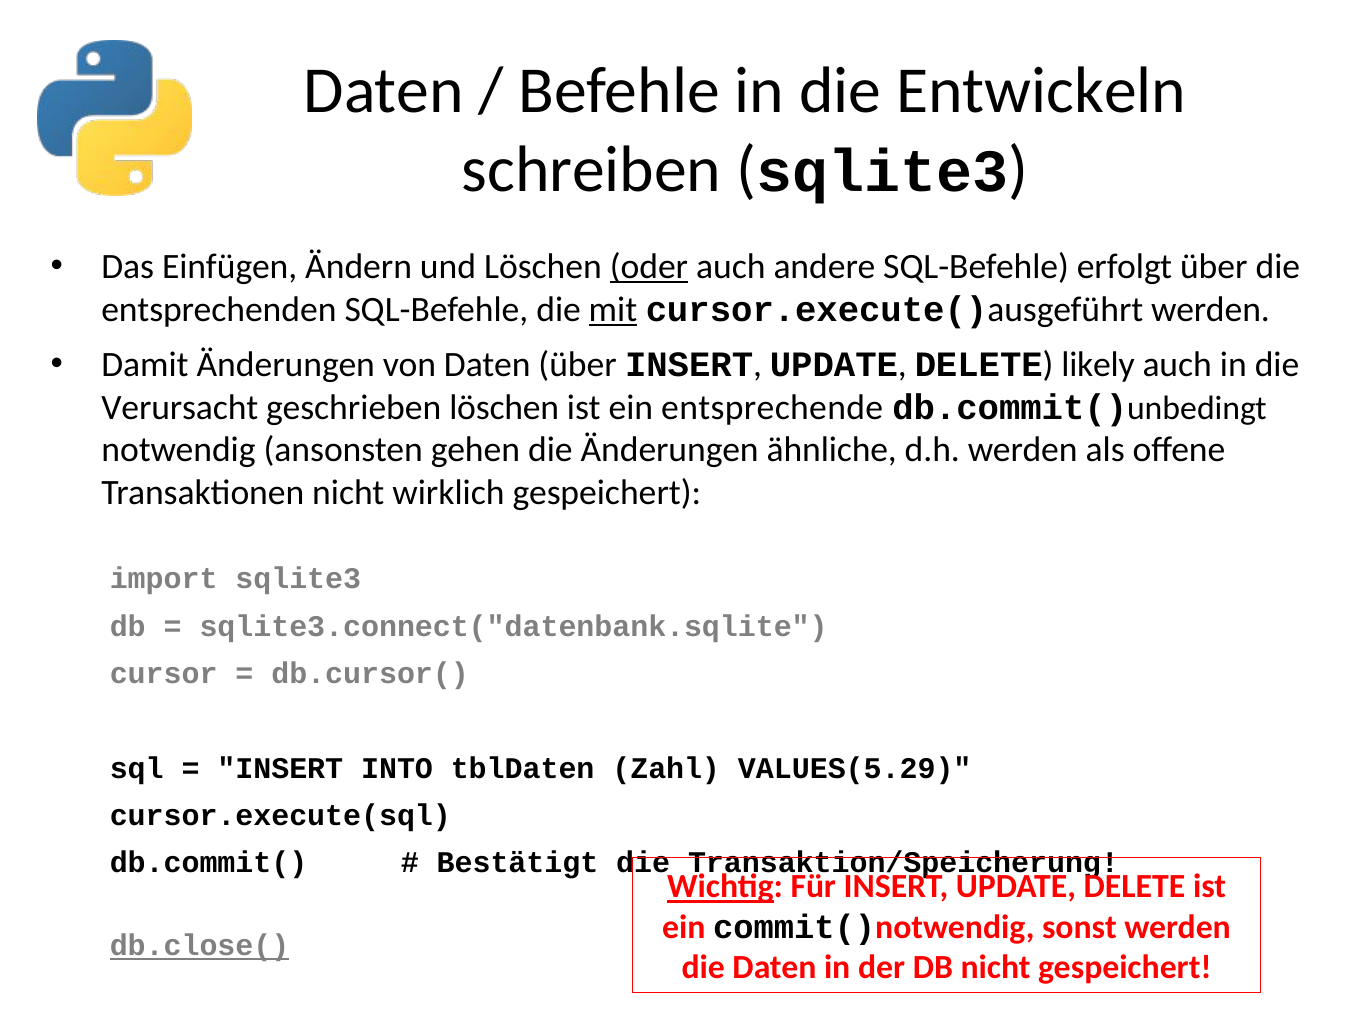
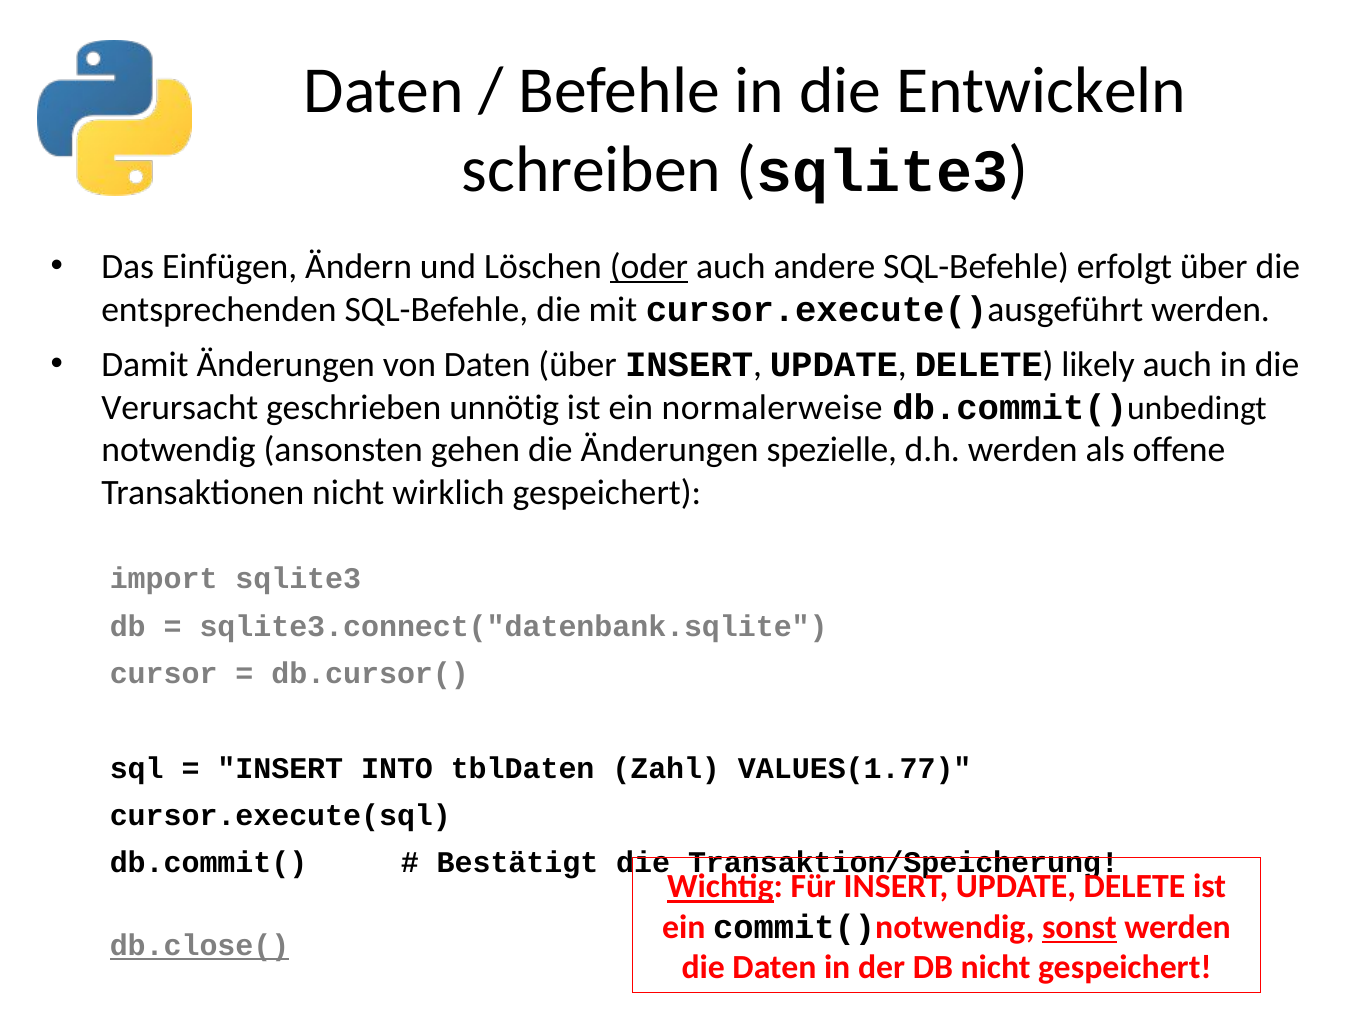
mit underline: present -> none (613, 310)
geschrieben löschen: löschen -> unnötig (504, 407)
entsprechende: entsprechende -> normalerweise (772, 407)
ähnliche: ähnliche -> spezielle (832, 450)
VALUES(5.29: VALUES(5.29 -> VALUES(1.77 (855, 768)
sonst underline: none -> present (1079, 927)
